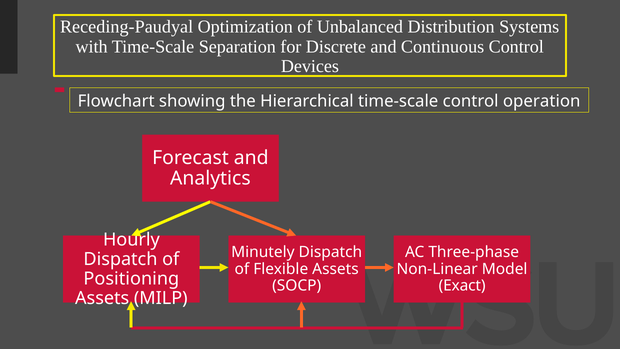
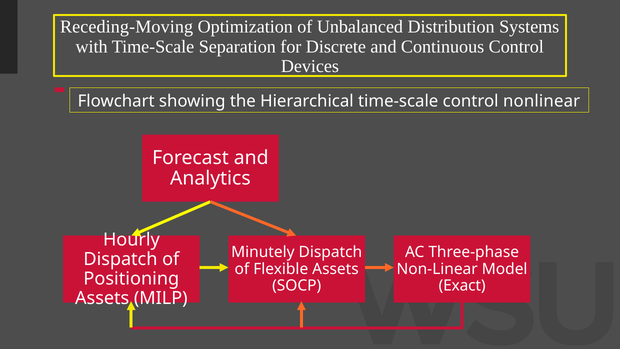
Receding-Paudyal: Receding-Paudyal -> Receding-Moving (127, 27)
operation: operation -> nonlinear (542, 101)
